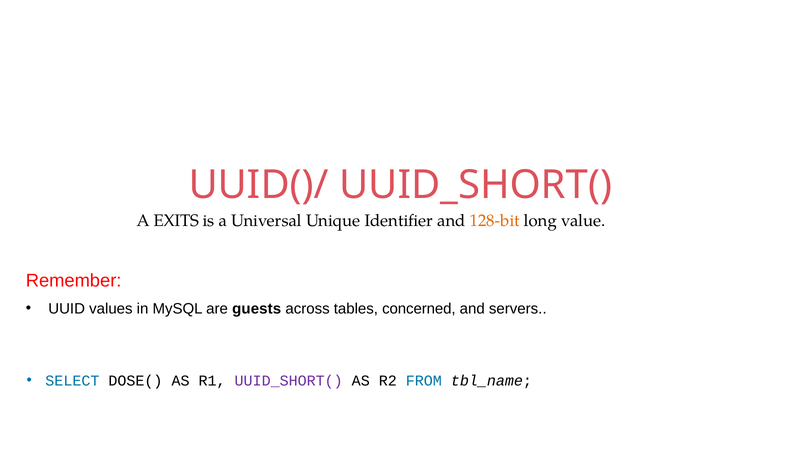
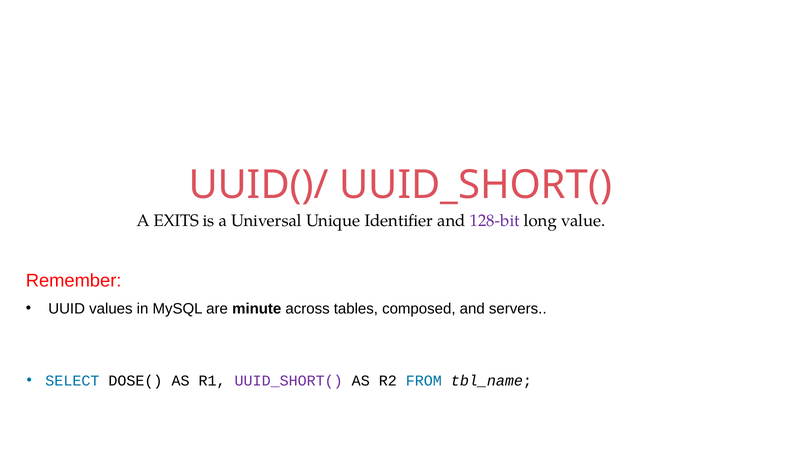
128-bit colour: orange -> purple (495, 221)
guests: guests -> minute (257, 308)
concerned: concerned -> composed (419, 308)
